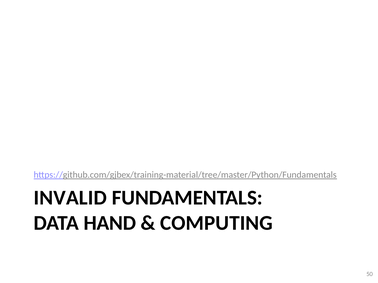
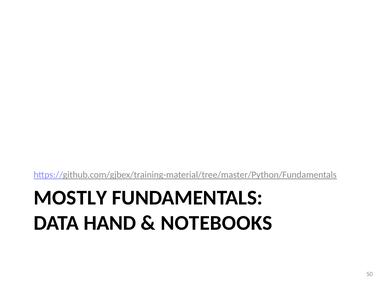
INVALID: INVALID -> MOSTLY (70, 198)
COMPUTING: COMPUTING -> NOTEBOOKS (216, 223)
